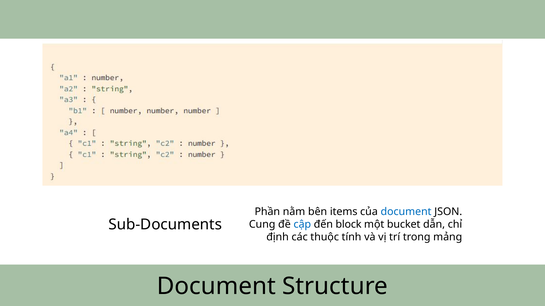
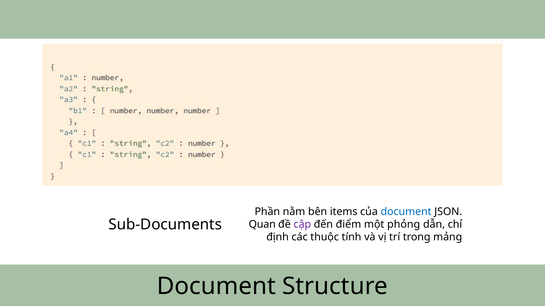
Cung: Cung -> Quan (262, 225)
cập colour: blue -> purple (302, 225)
block: block -> điểm (348, 225)
bucket: bucket -> phỏng (404, 225)
